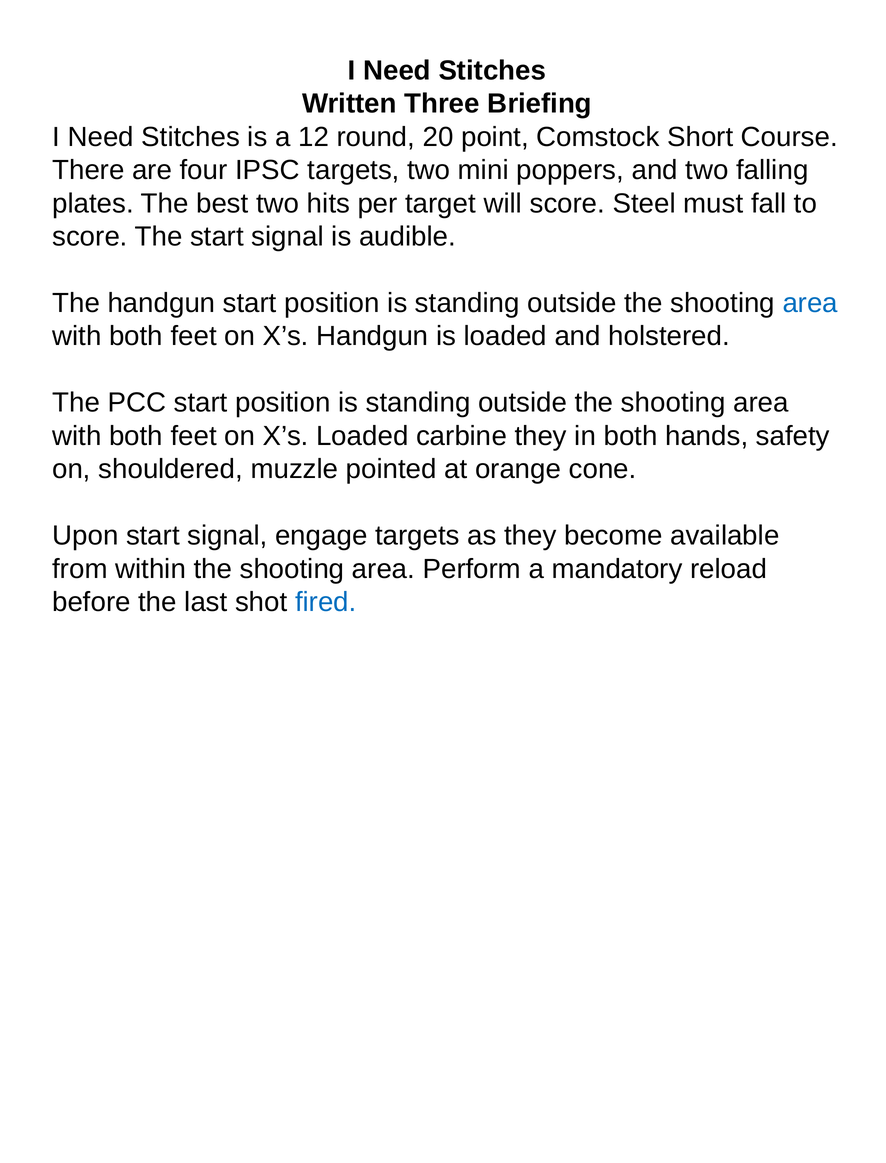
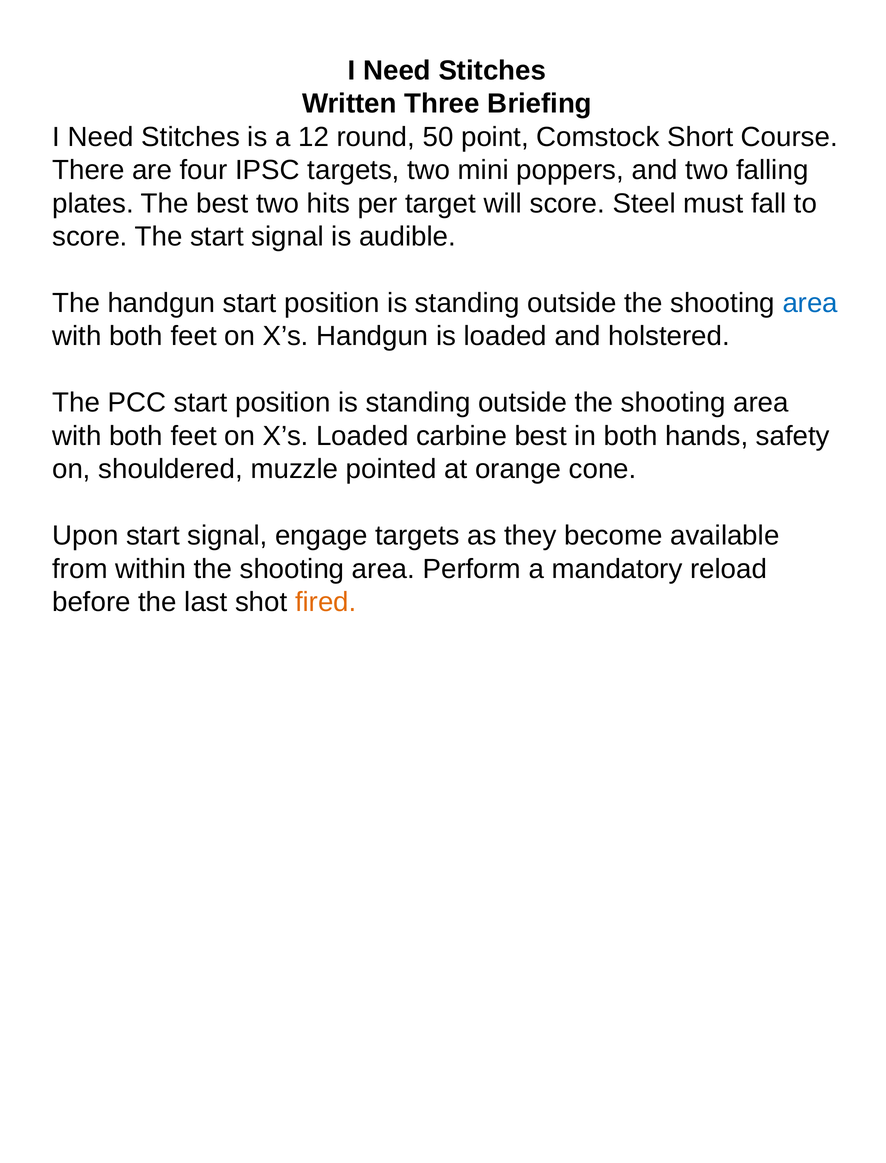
20: 20 -> 50 (438, 137)
carbine they: they -> best (541, 436)
fired colour: blue -> orange (326, 602)
